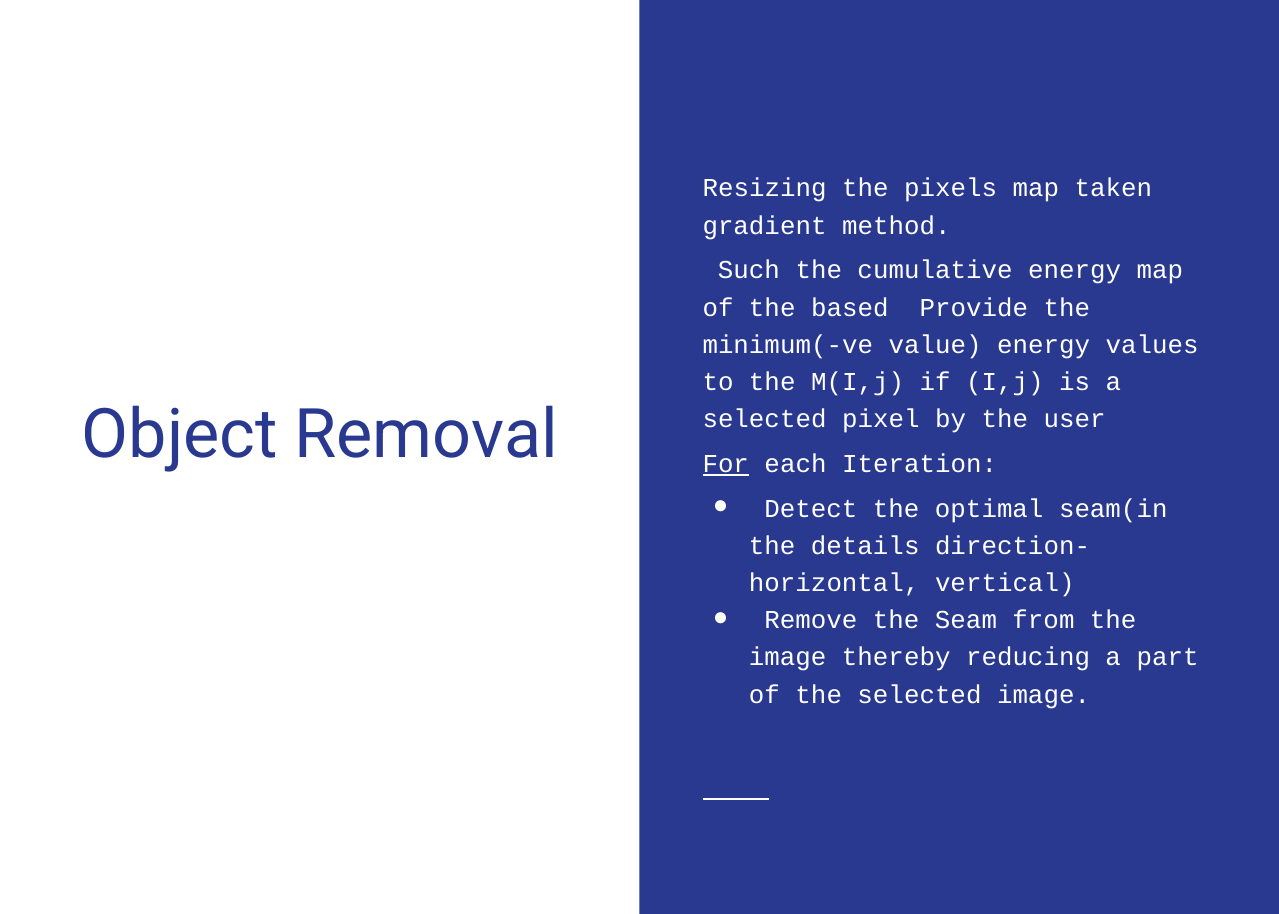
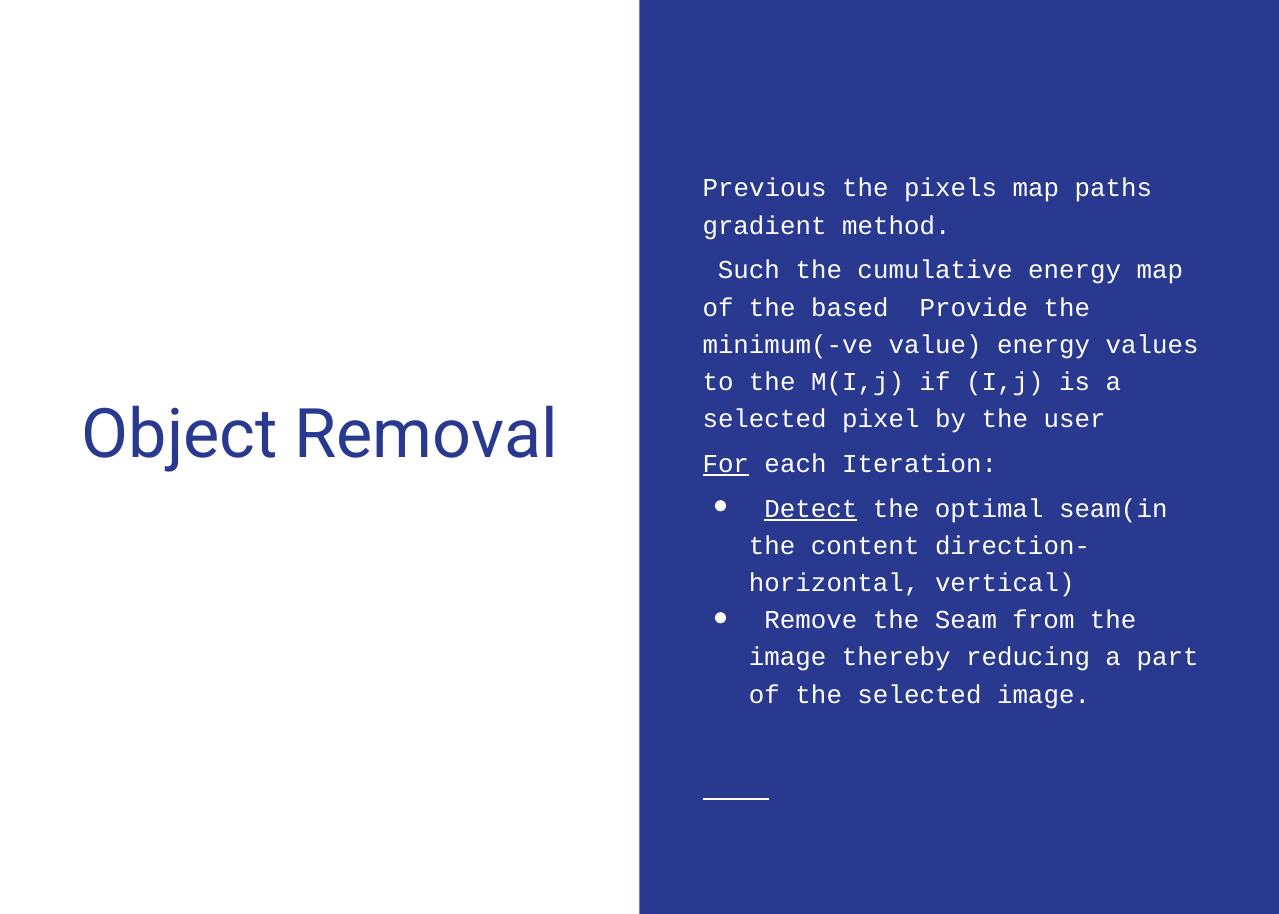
Resizing: Resizing -> Previous (765, 188)
taken: taken -> paths (1113, 188)
Detect underline: none -> present (811, 509)
details: details -> content (865, 546)
